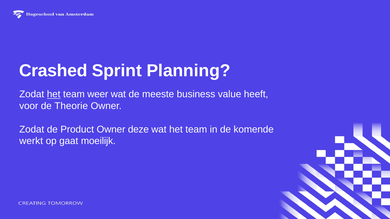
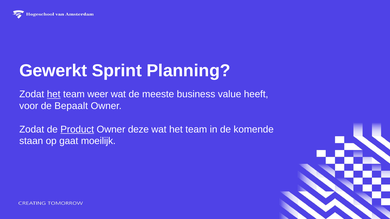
Crashed: Crashed -> Gewerkt (53, 71)
Theorie: Theorie -> Bepaalt (71, 106)
Product underline: none -> present (77, 130)
werkt: werkt -> staan (31, 141)
